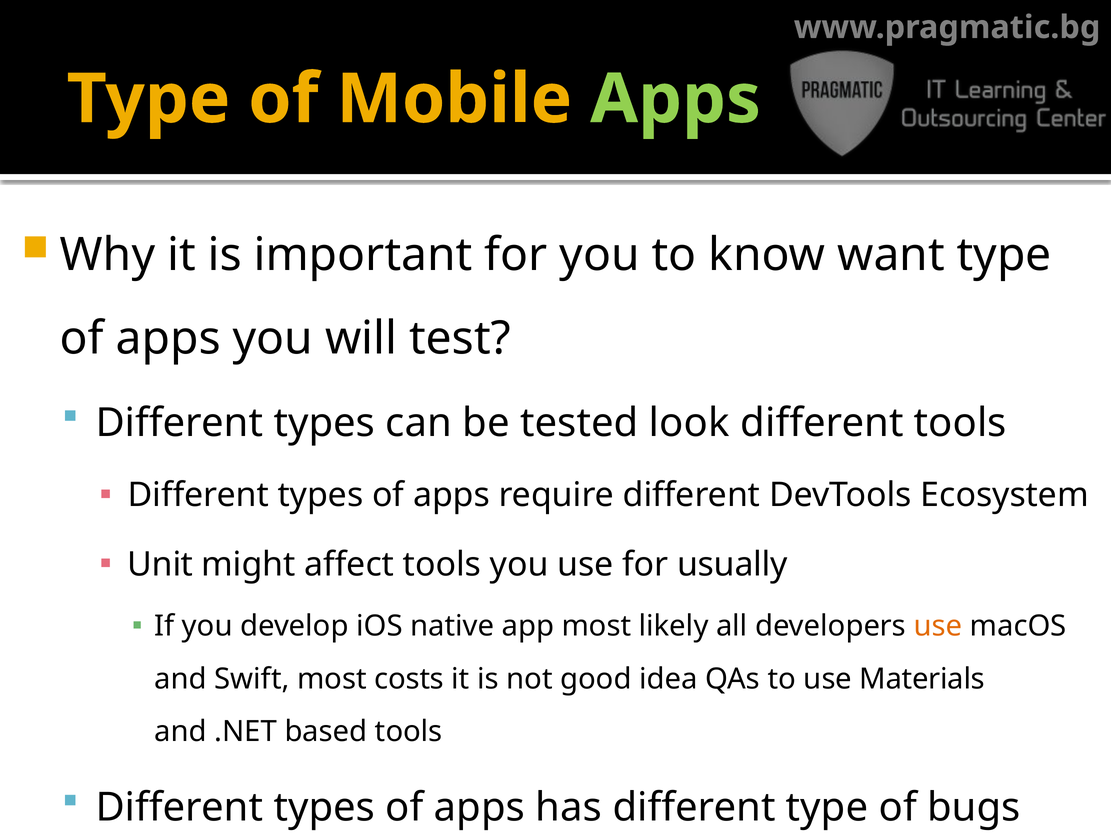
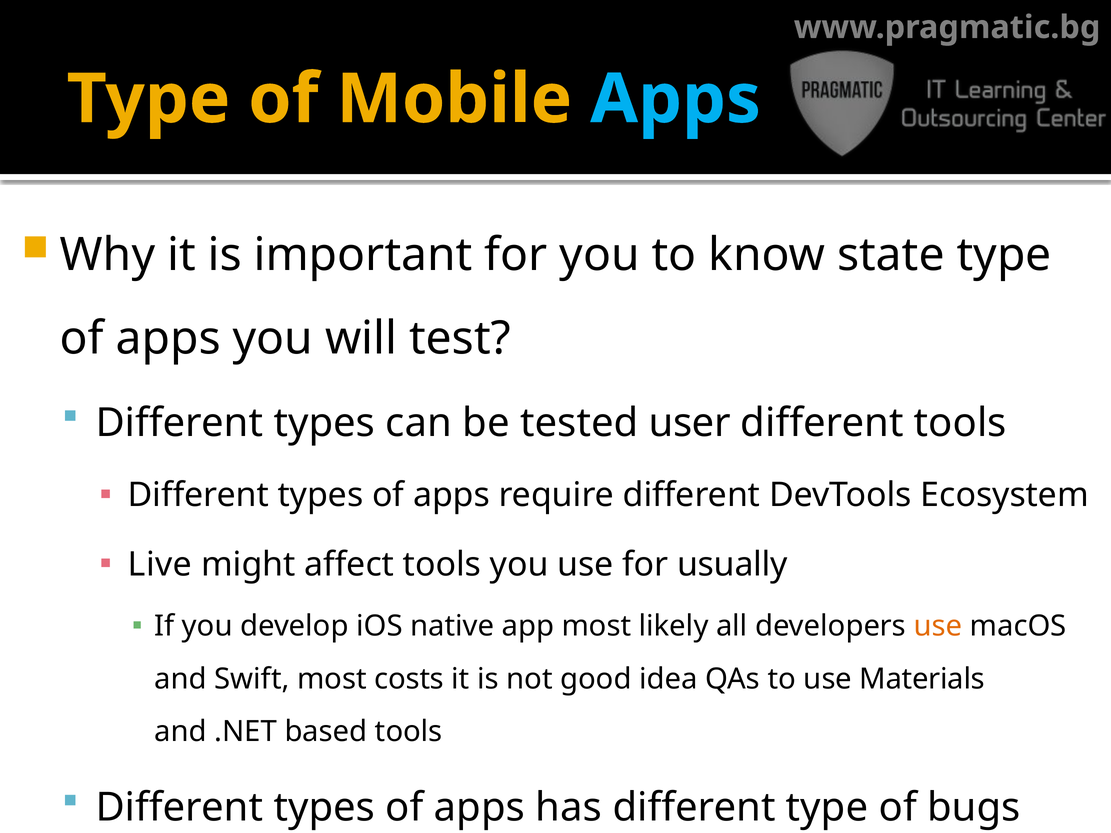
Apps colour: light green -> light blue (675, 99)
want: want -> state (891, 255)
look: look -> user (690, 423)
Unit: Unit -> Live (160, 565)
